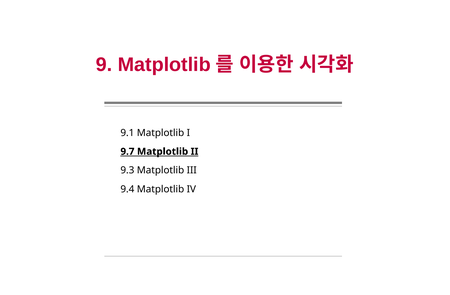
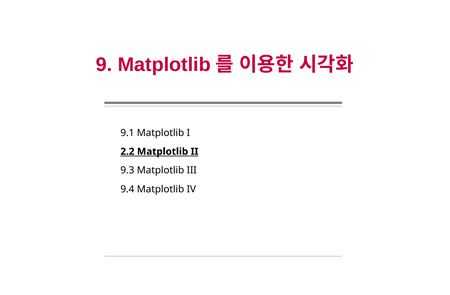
9.7: 9.7 -> 2.2 (127, 152)
